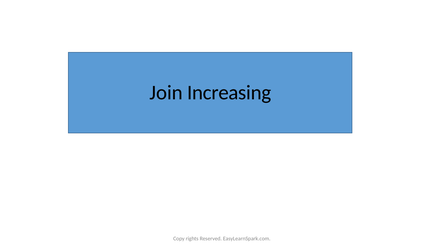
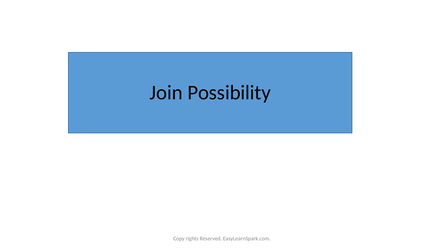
Increasing: Increasing -> Possibility (229, 92)
